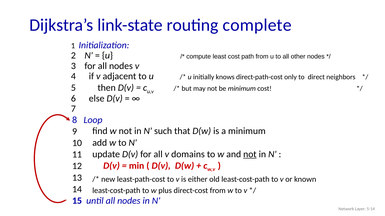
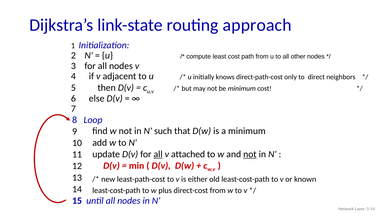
complete: complete -> approach (257, 25)
all underline: none -> present (158, 155)
domains: domains -> attached (188, 155)
